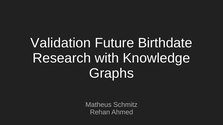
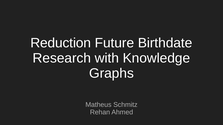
Validation: Validation -> Reduction (61, 43)
